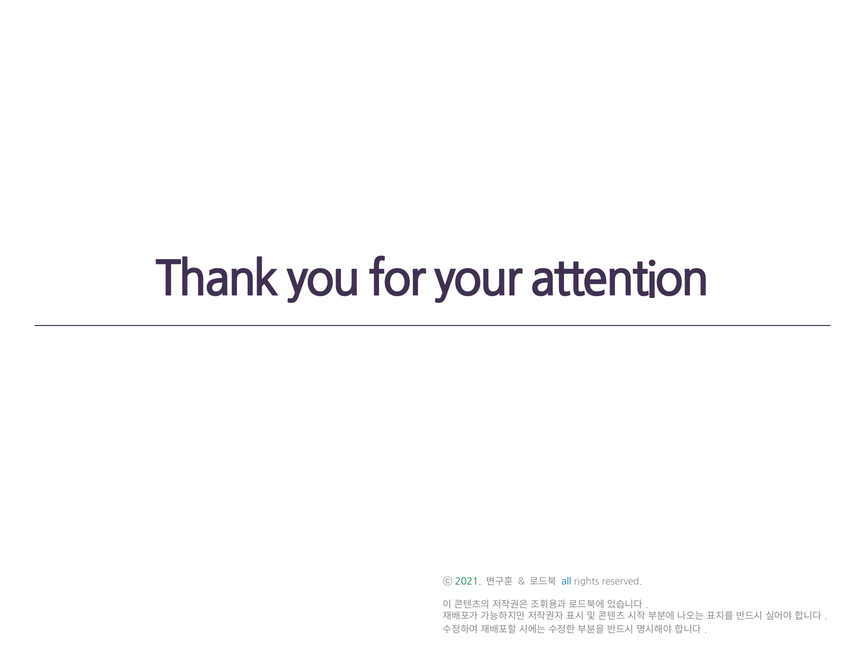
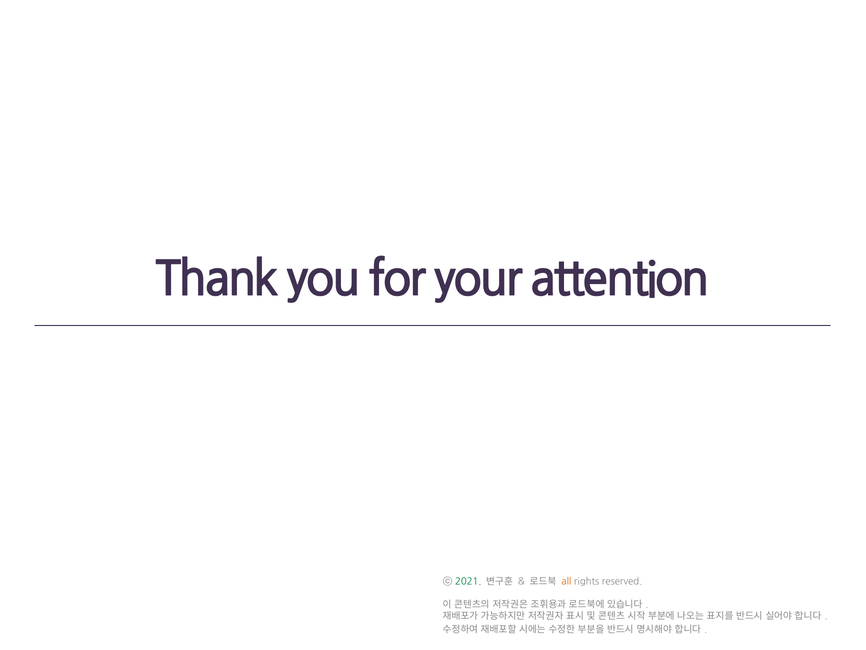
all colour: blue -> orange (566, 581)
